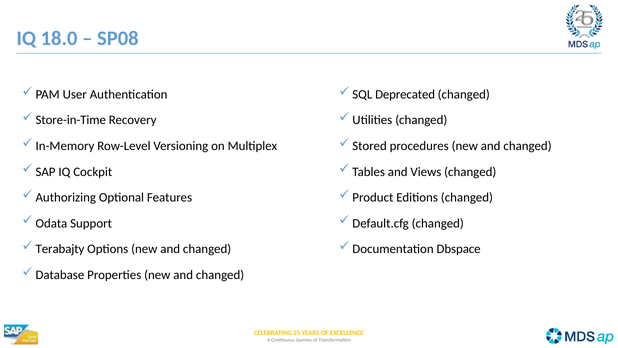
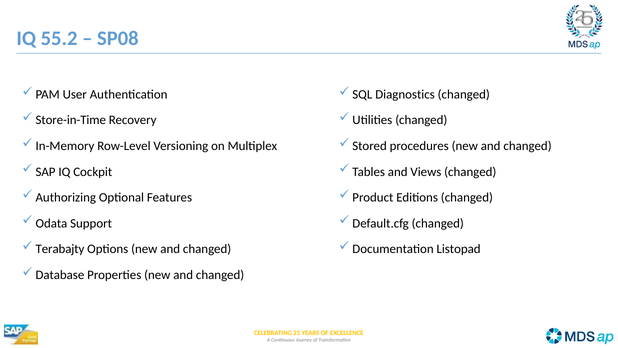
18.0: 18.0 -> 55.2 (59, 38)
Deprecated: Deprecated -> Diagnostics (405, 94)
Dbspace: Dbspace -> Listopad (459, 249)
